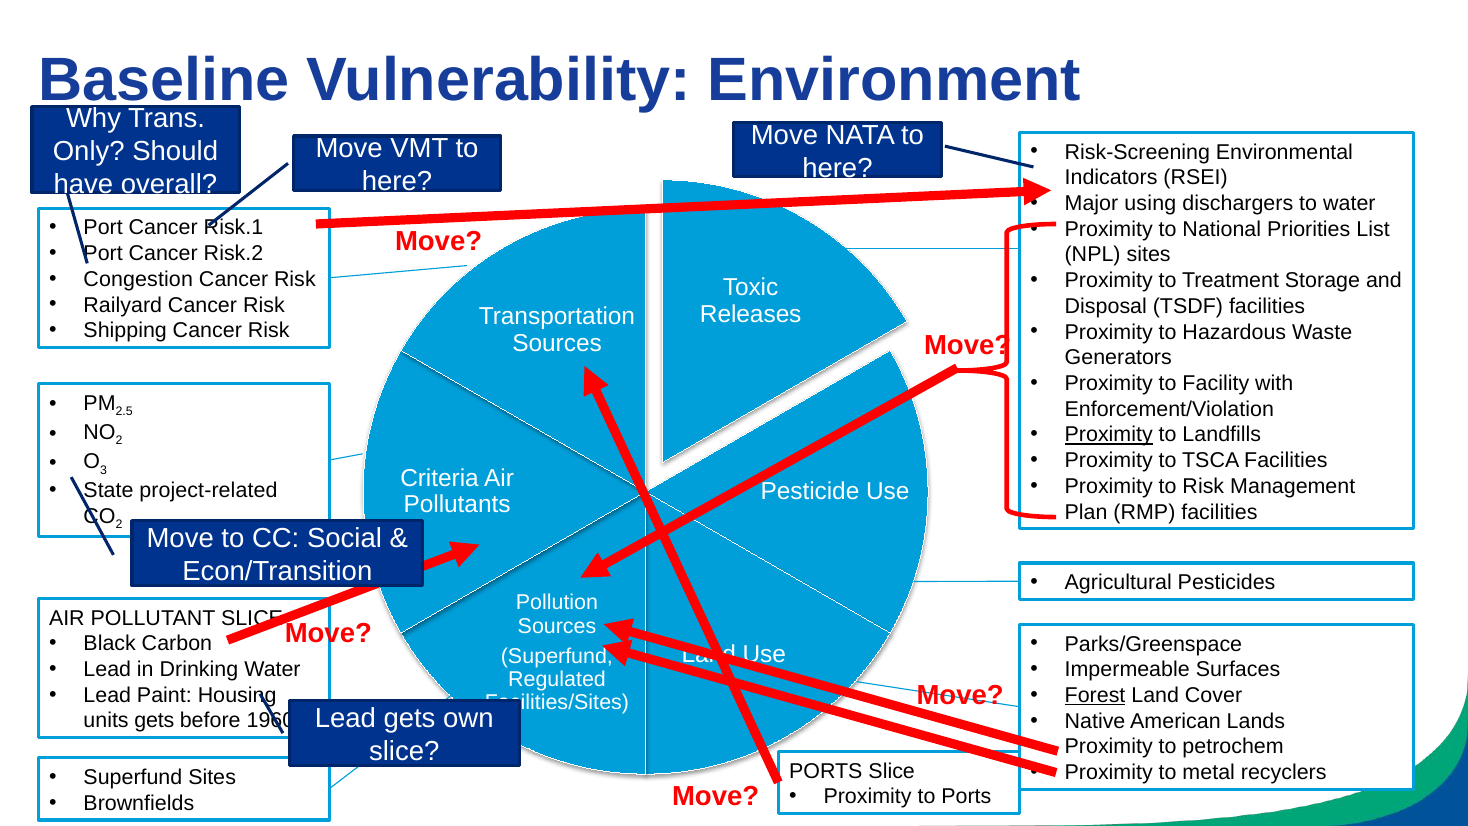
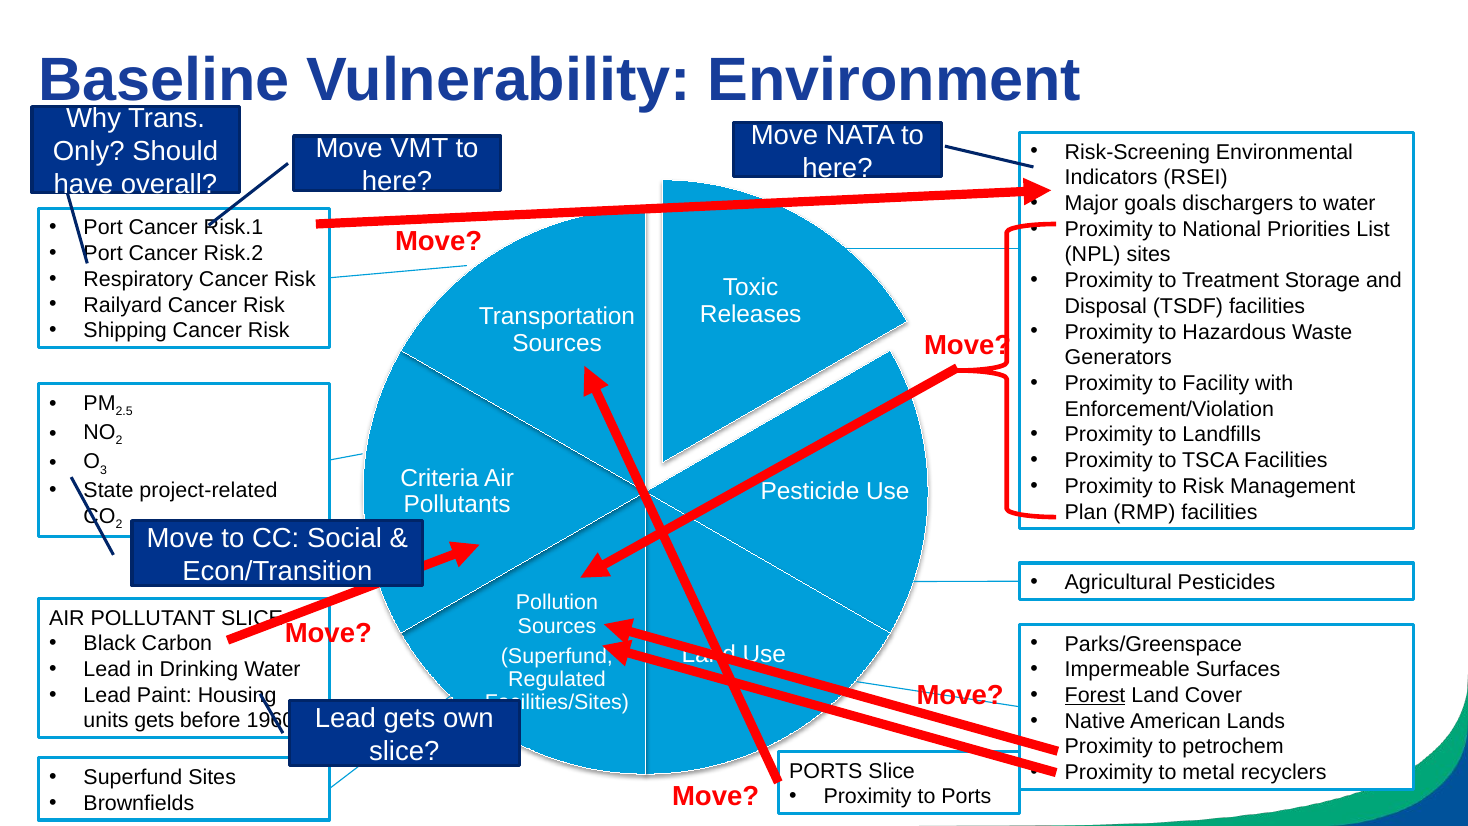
using: using -> goals (1150, 203)
Congestion: Congestion -> Respiratory (138, 279)
Proximity underline: present -> none (1109, 435)
